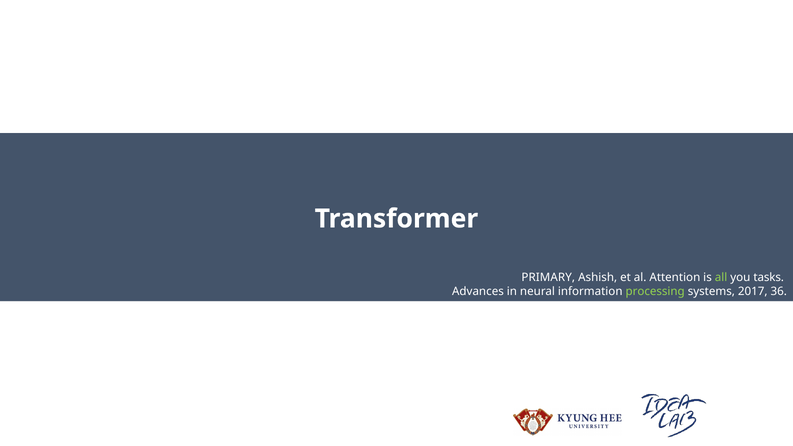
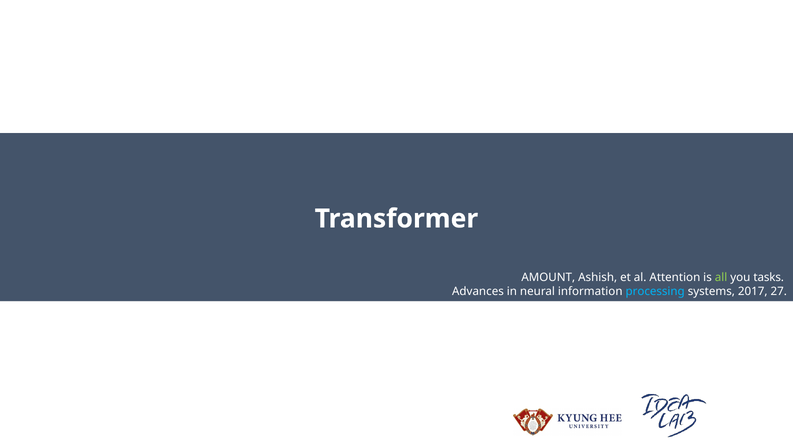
PRIMARY: PRIMARY -> AMOUNT (548, 277)
processing colour: light green -> light blue (655, 291)
36: 36 -> 27 (779, 291)
